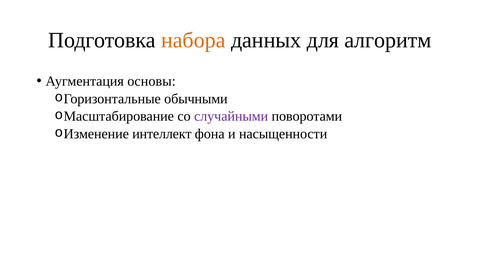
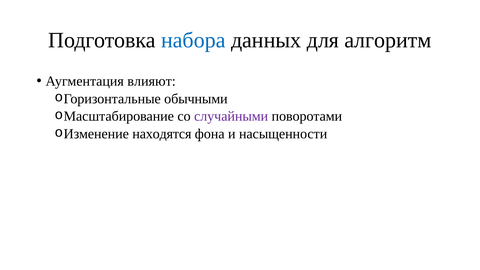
набора colour: orange -> blue (193, 40)
основы: основы -> влияют (152, 81)
интеллект: интеллект -> находятся (162, 134)
